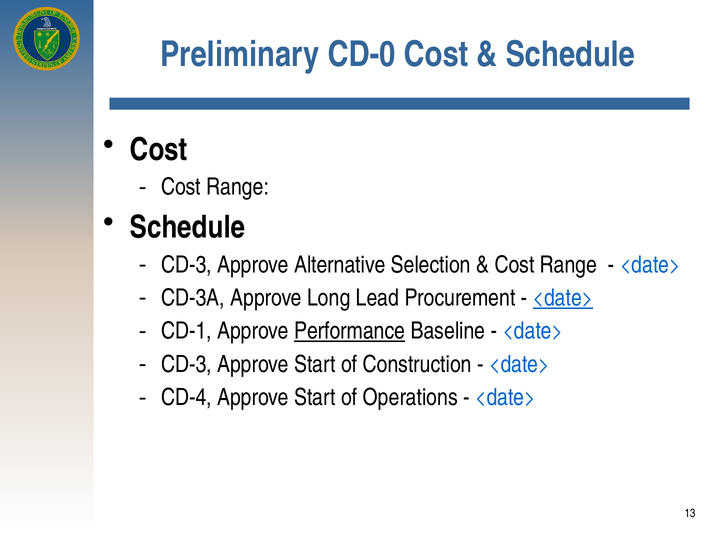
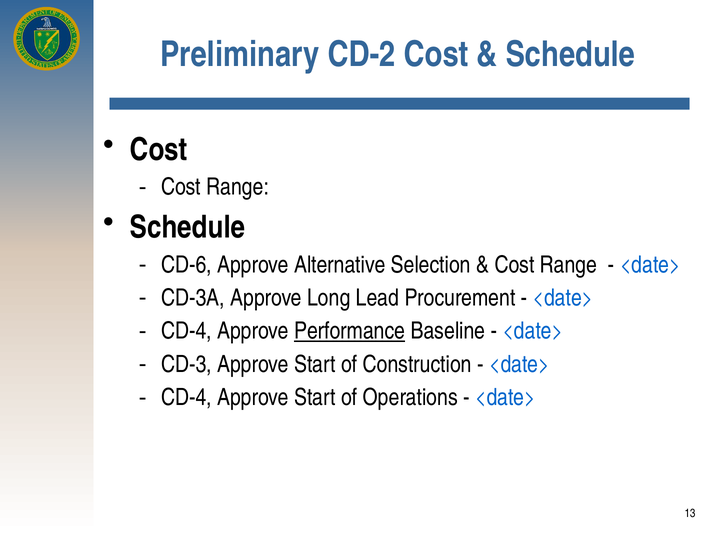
CD-0: CD-0 -> CD-2 (362, 55)
CD-3: CD-3 -> CD-6 (186, 265)
<date> underline: present -> none (563, 298)
CD-1: CD-1 -> CD-4 (186, 331)
